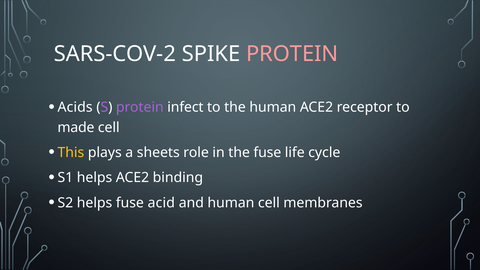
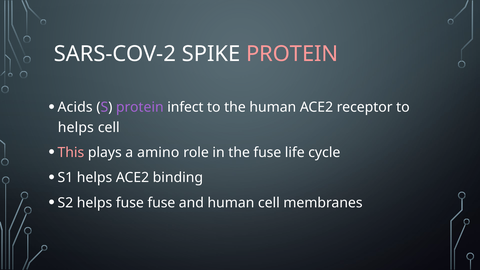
made: made -> helps (76, 127)
This colour: yellow -> pink (71, 153)
sheets: sheets -> amino (158, 153)
fuse acid: acid -> fuse (161, 203)
